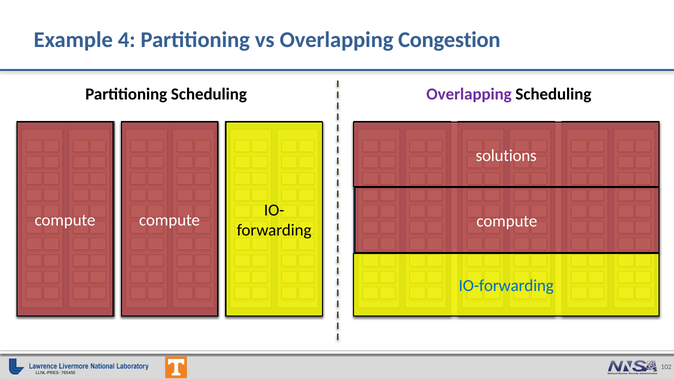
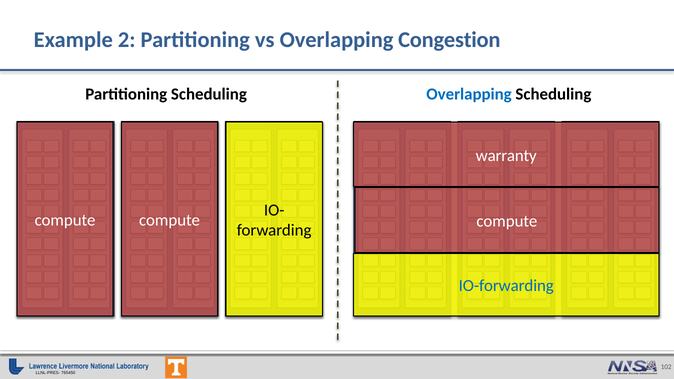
4: 4 -> 2 (127, 40)
Overlapping colour: purple -> blue (469, 94)
solutions: solutions -> warranty (506, 156)
